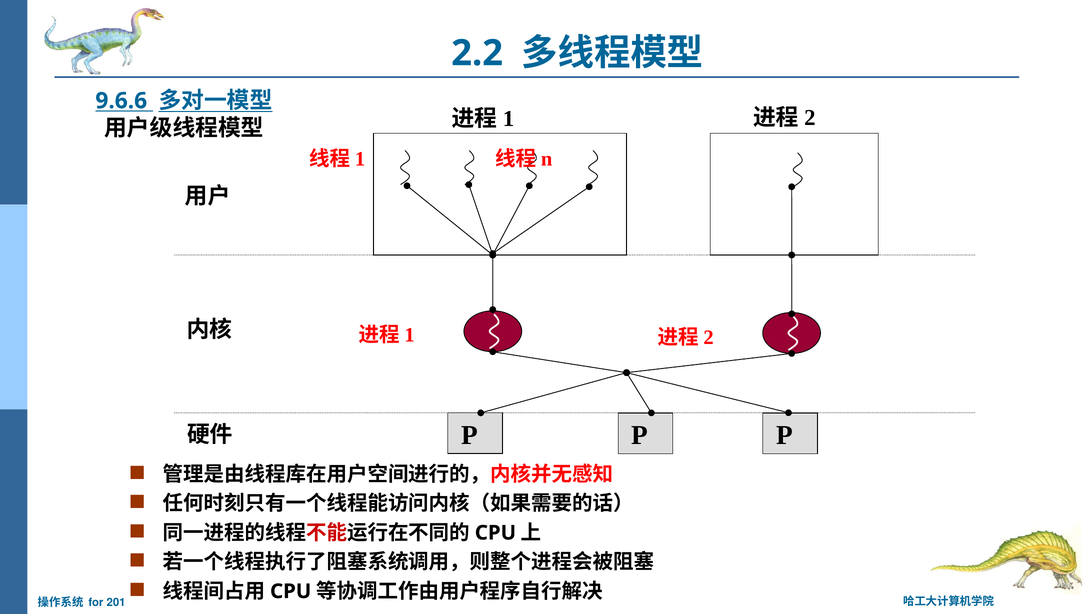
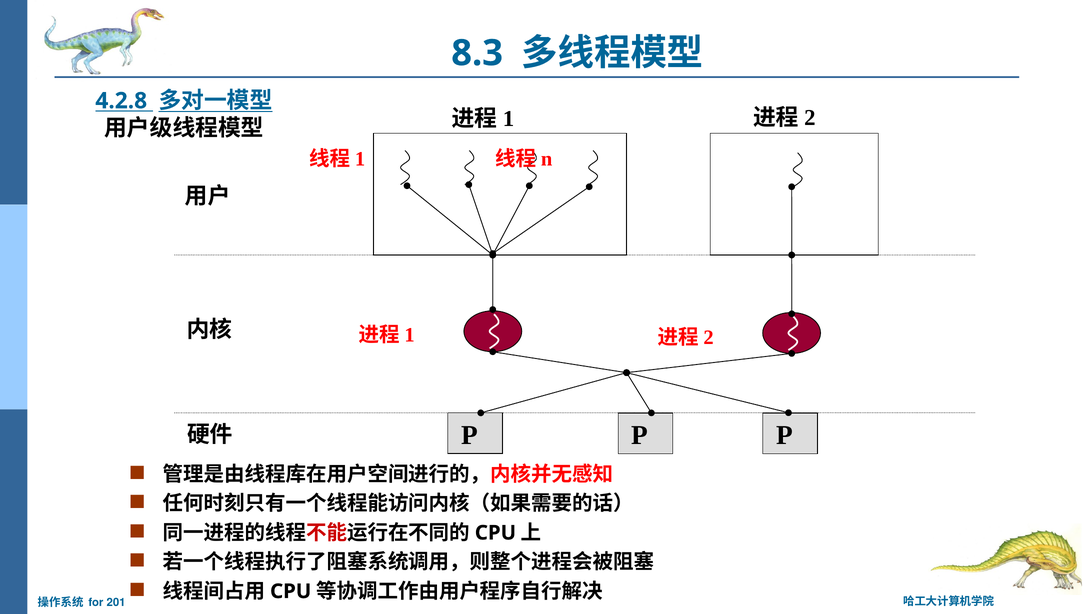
2.2: 2.2 -> 8.3 (477, 53)
9.6.6: 9.6.6 -> 4.2.8 (121, 101)
